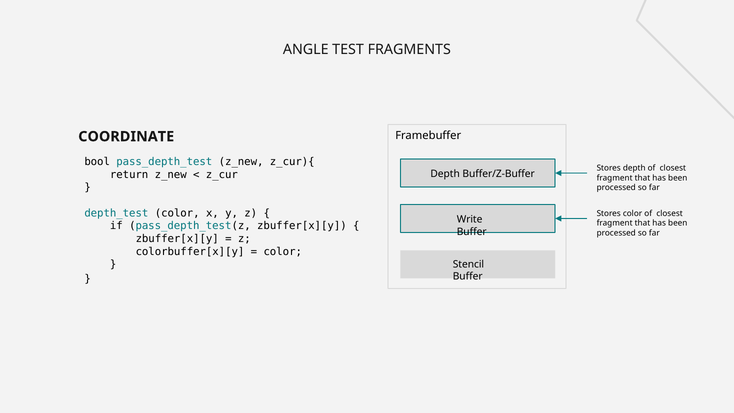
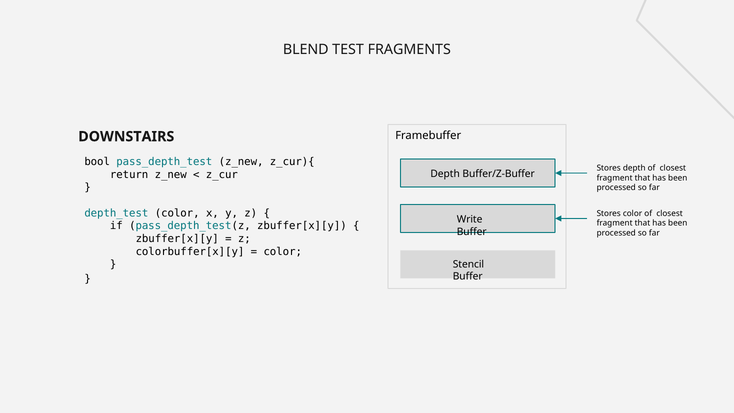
ANGLE: ANGLE -> BLEND (306, 49)
COORDINATE: COORDINATE -> DOWNSTAIRS (126, 137)
